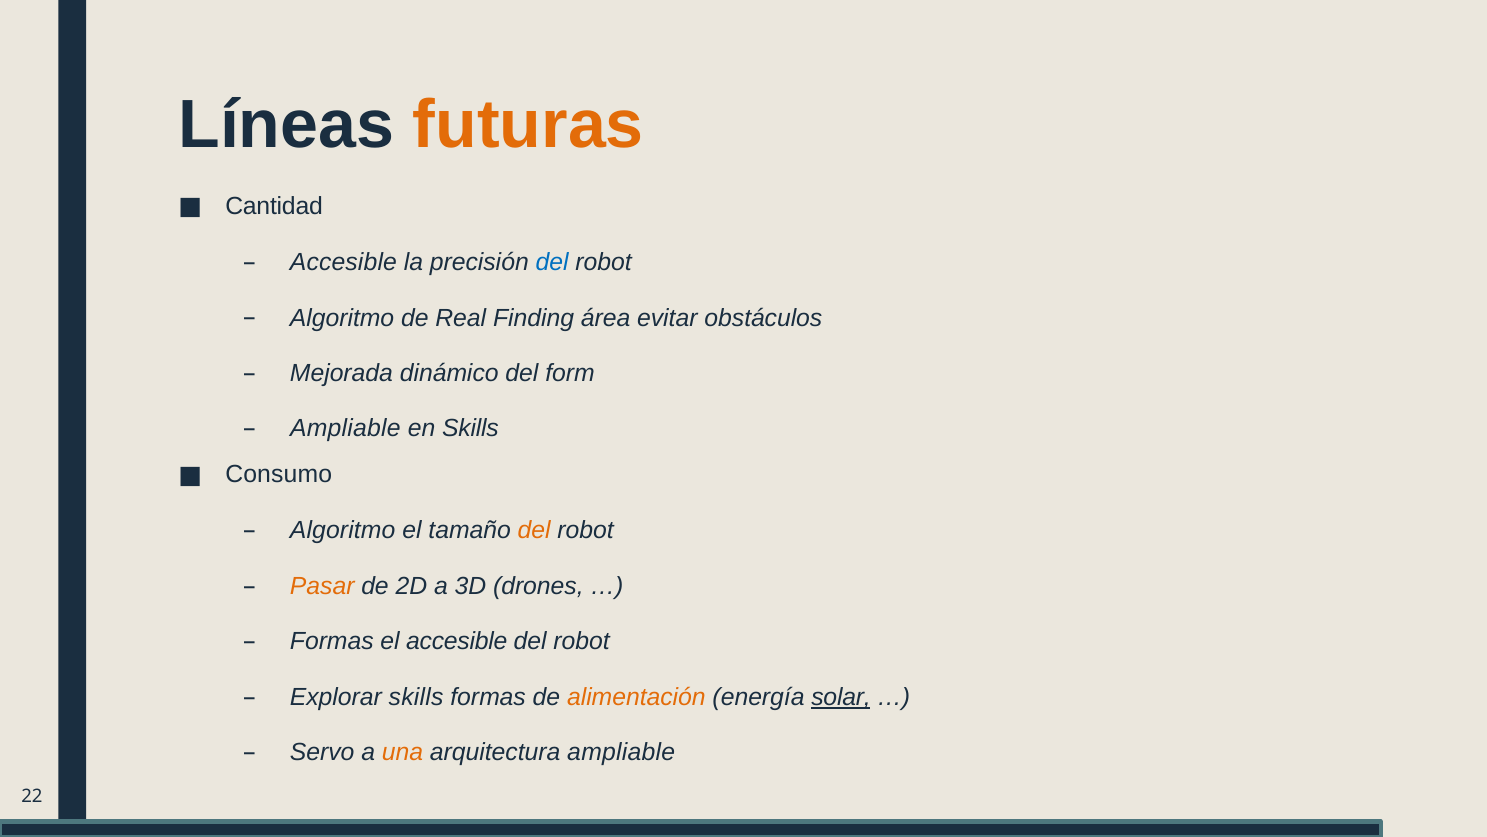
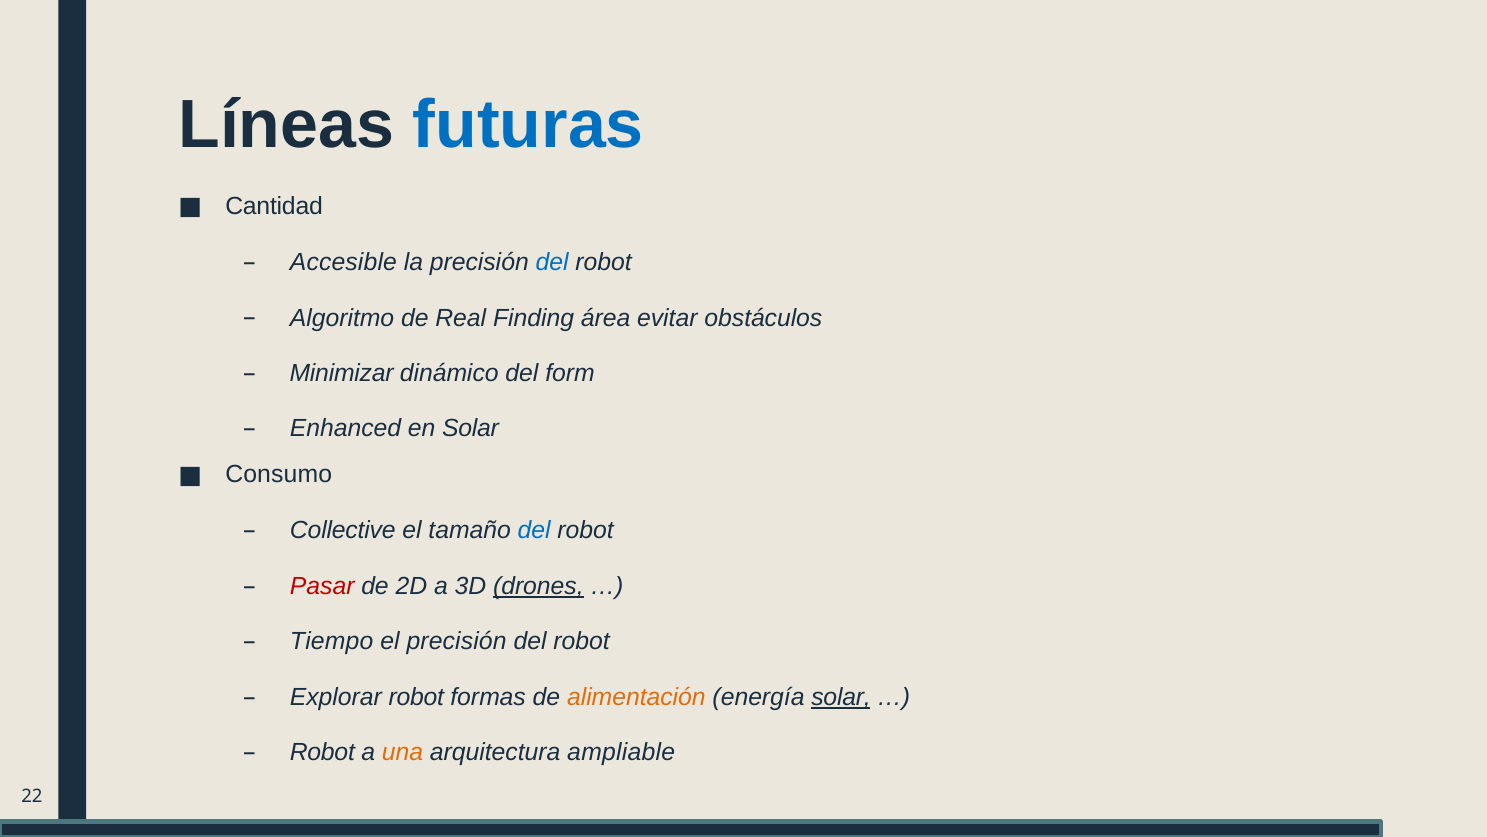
futuras colour: orange -> blue (528, 125)
Mejorada: Mejorada -> Minimizar (342, 373)
Ampliable: Ampliable -> Enhanced (346, 428)
en Skills: Skills -> Solar (471, 428)
Algoritmo: Algoritmo -> Collective (343, 530)
del colour: orange -> blue (534, 530)
Pasar colour: orange -> red (322, 586)
drones underline: none -> present (538, 586)
Formas: Formas -> Tiempo (332, 641)
el accesible: accesible -> precisión (457, 641)
Explorar skills: skills -> robot (416, 697)
Servo: Servo -> Robot (322, 752)
